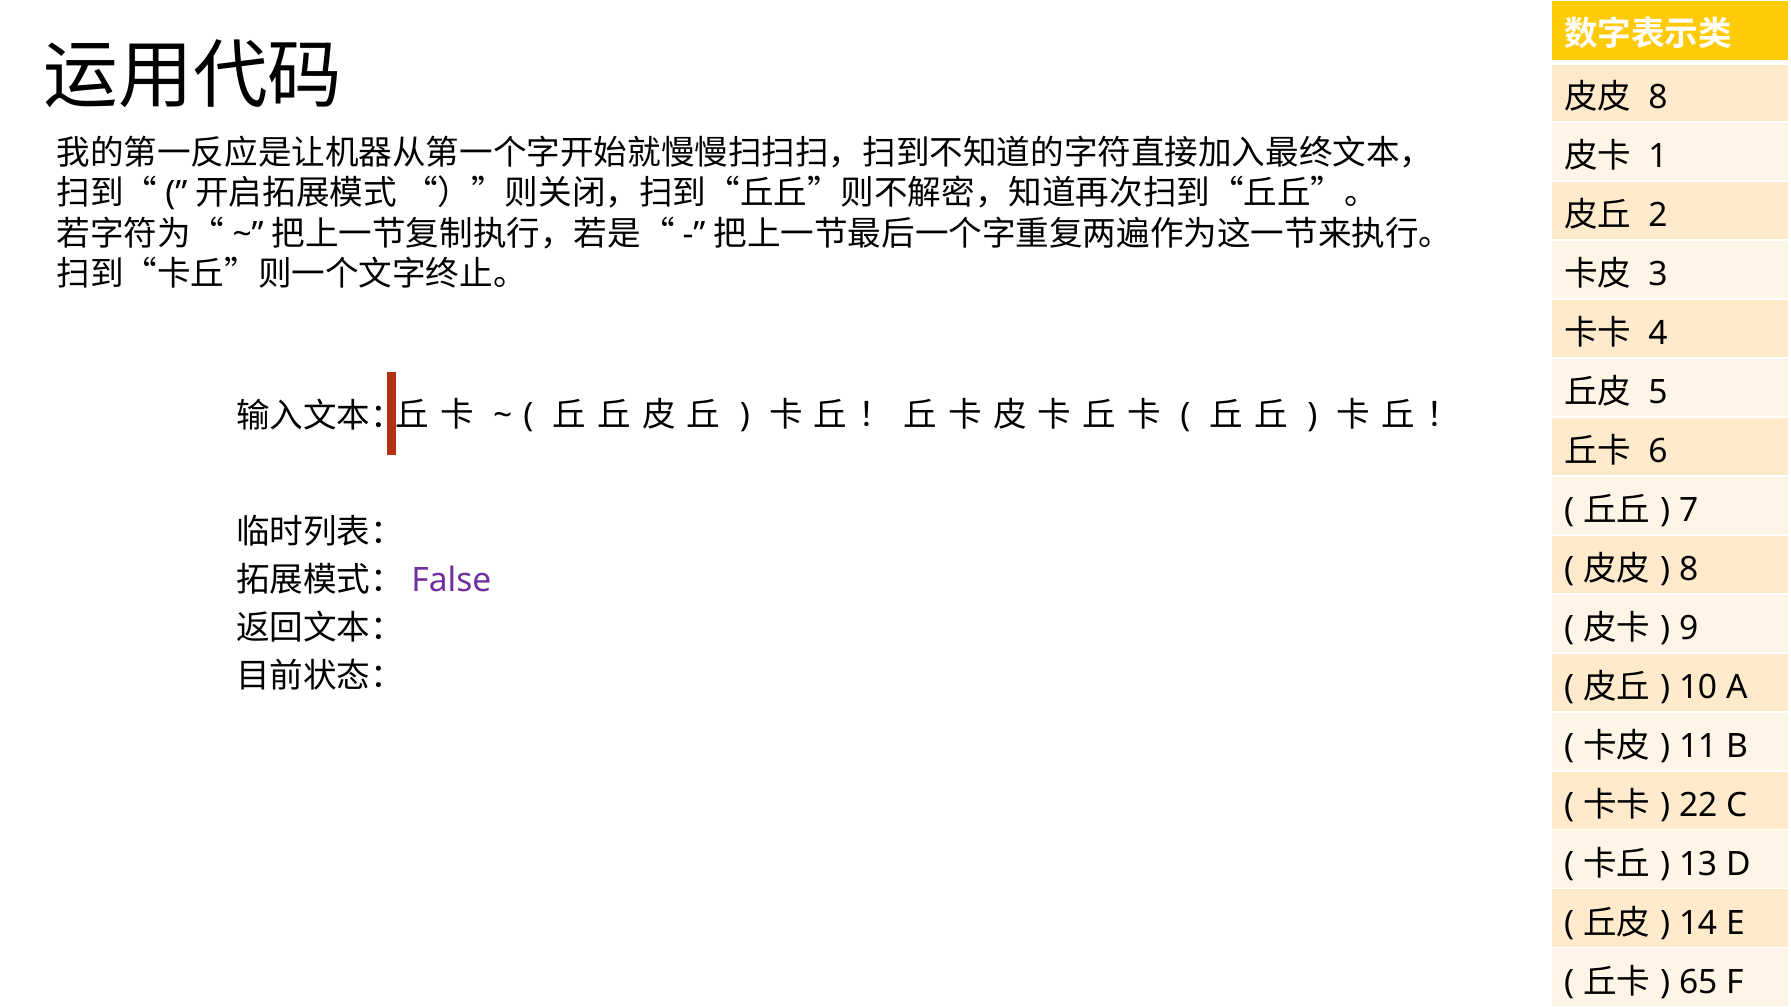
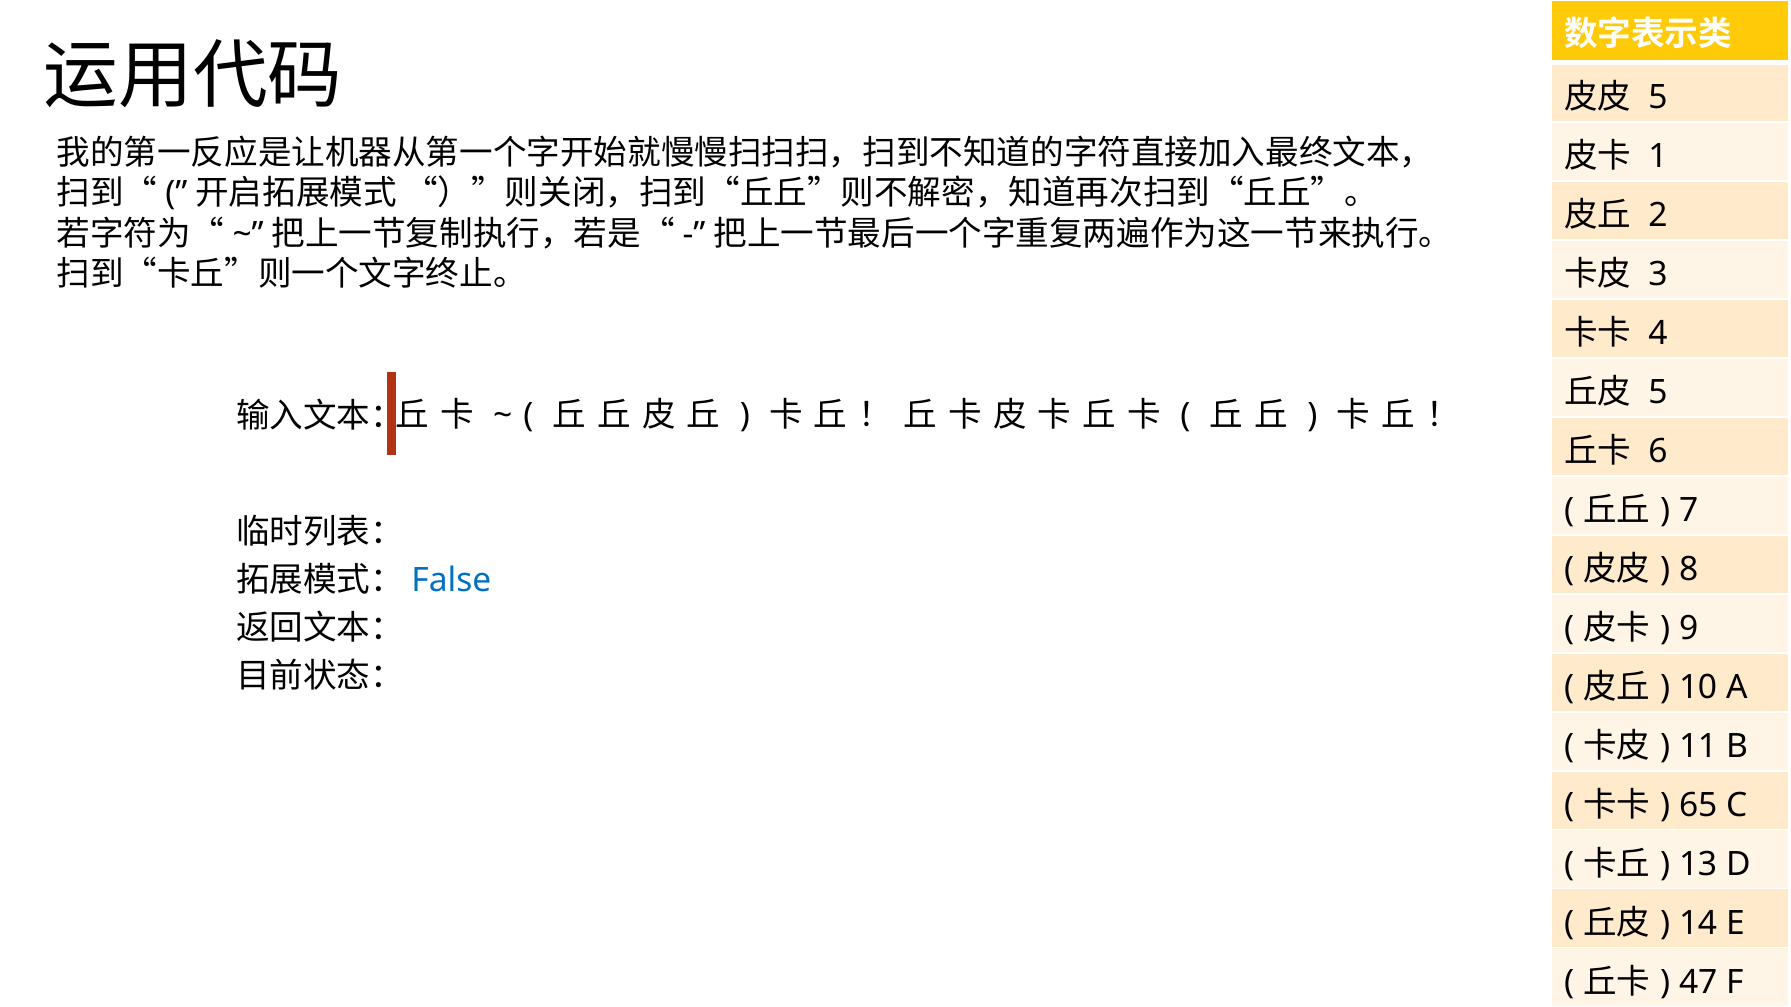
8: 8 -> 5 (1658, 97)
False colour: purple -> blue (451, 580)
22: 22 -> 65 (1698, 806)
65: 65 -> 47 (1698, 983)
